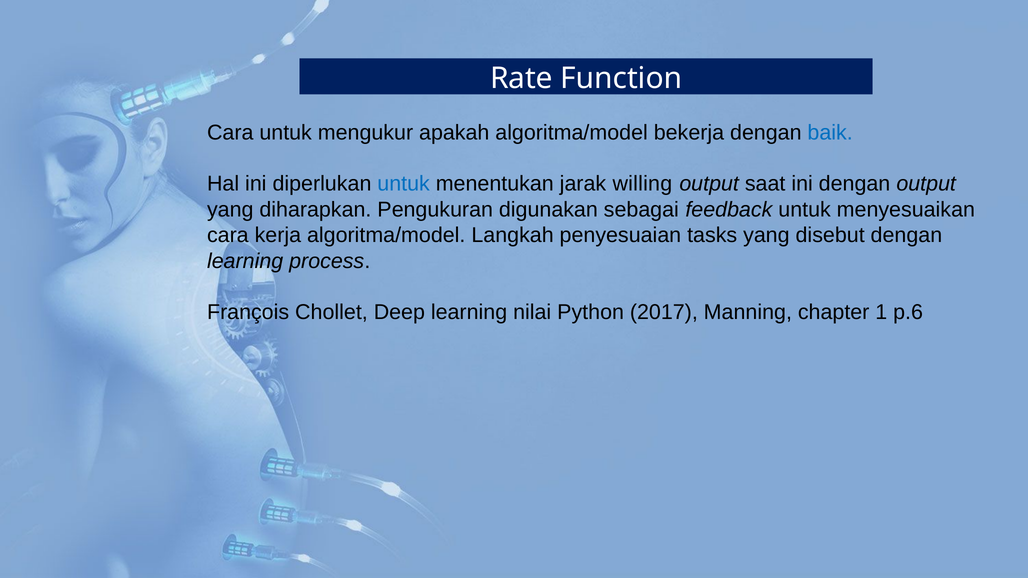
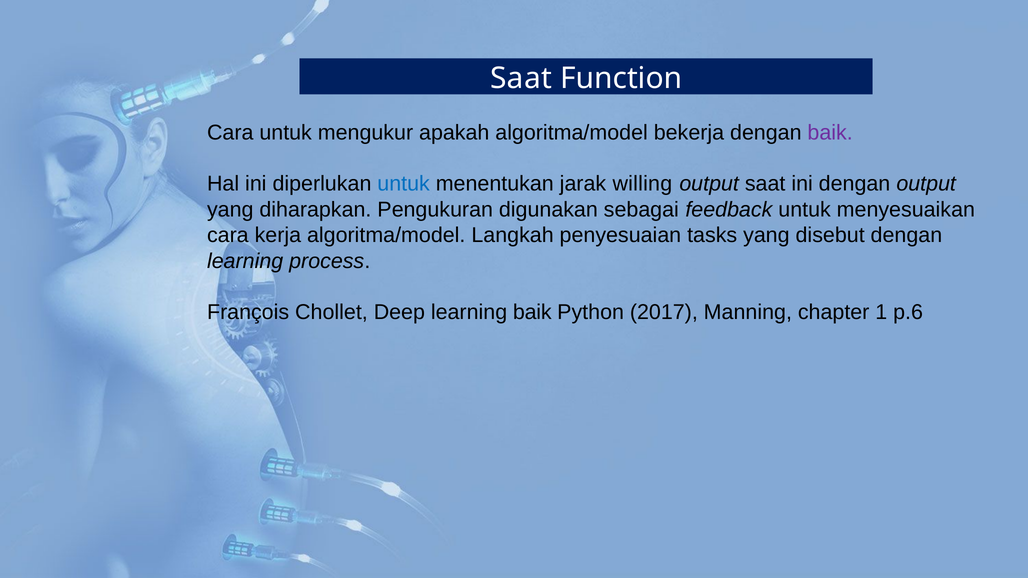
Rate: Rate -> Saat (521, 78)
baik colour: blue -> purple (830, 133)
learning nilai: nilai -> baik (532, 313)
